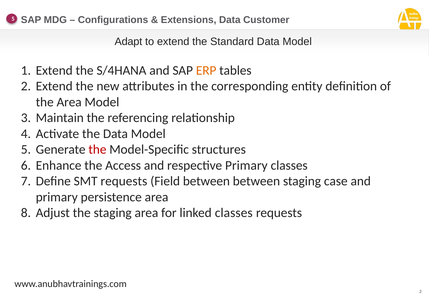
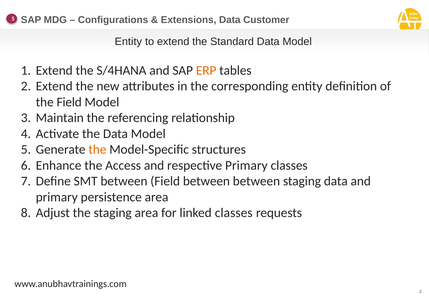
Adapt: Adapt -> Entity (128, 42)
the Area: Area -> Field (69, 102)
the colour: red -> orange (97, 150)
SMT requests: requests -> between (124, 181)
staging case: case -> data (336, 181)
